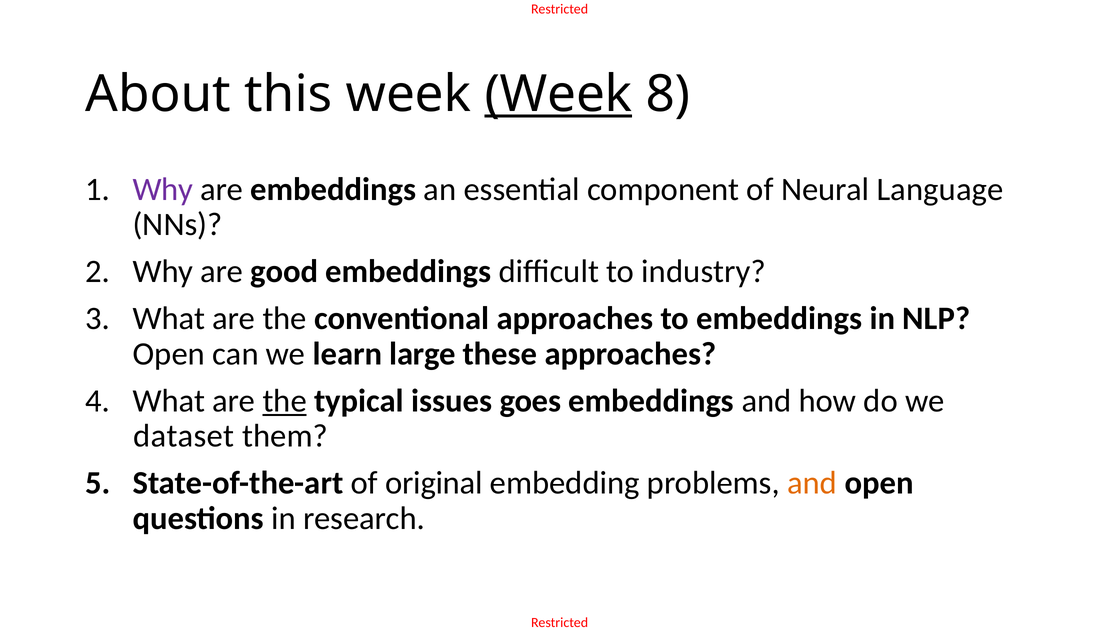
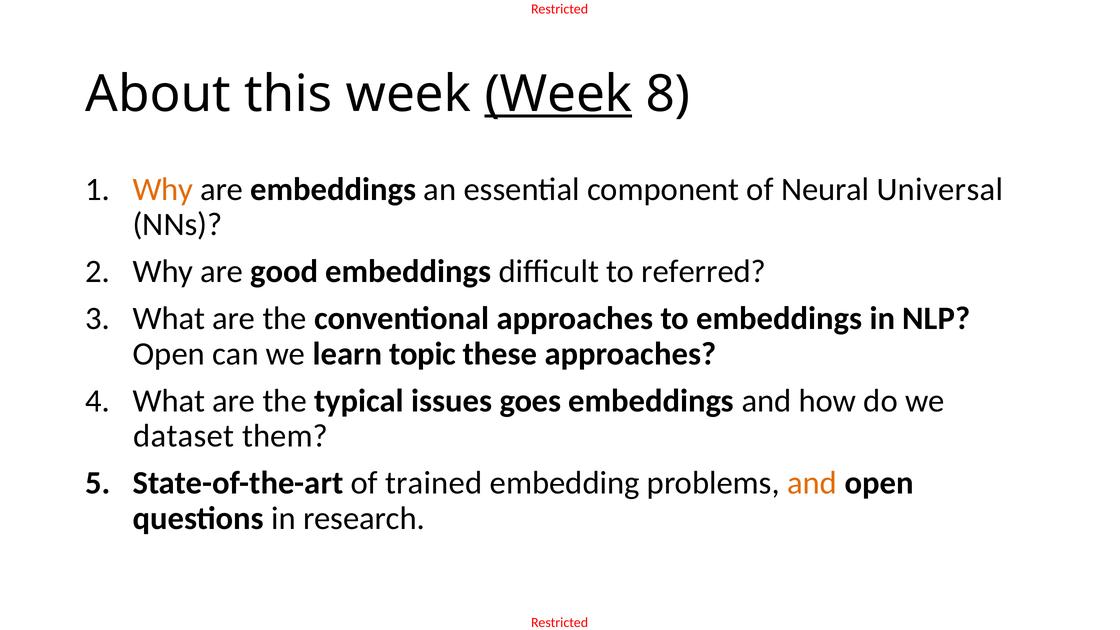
Why colour: purple -> orange (163, 189)
Language: Language -> Universal (940, 189)
industry: industry -> referred (704, 272)
large: large -> topic (423, 354)
the underline: present -> none (285, 401)
original: original -> trained (434, 483)
